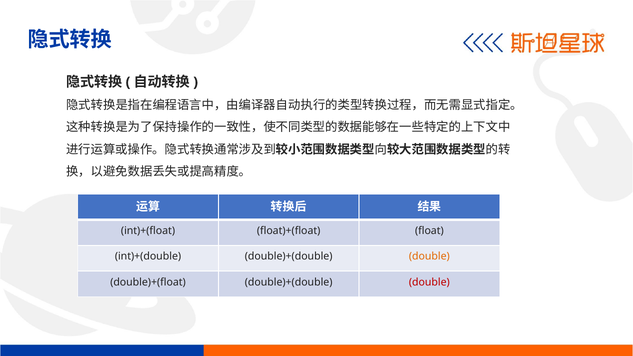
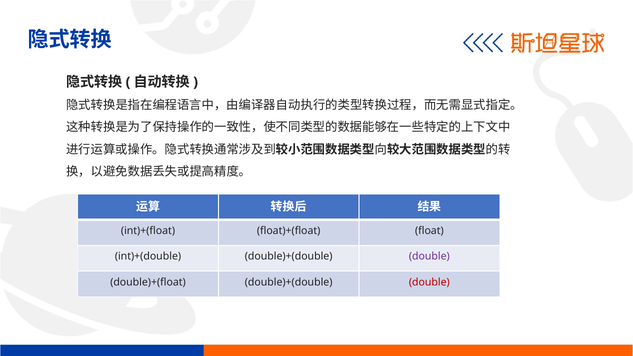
double colour: orange -> purple (429, 256)
